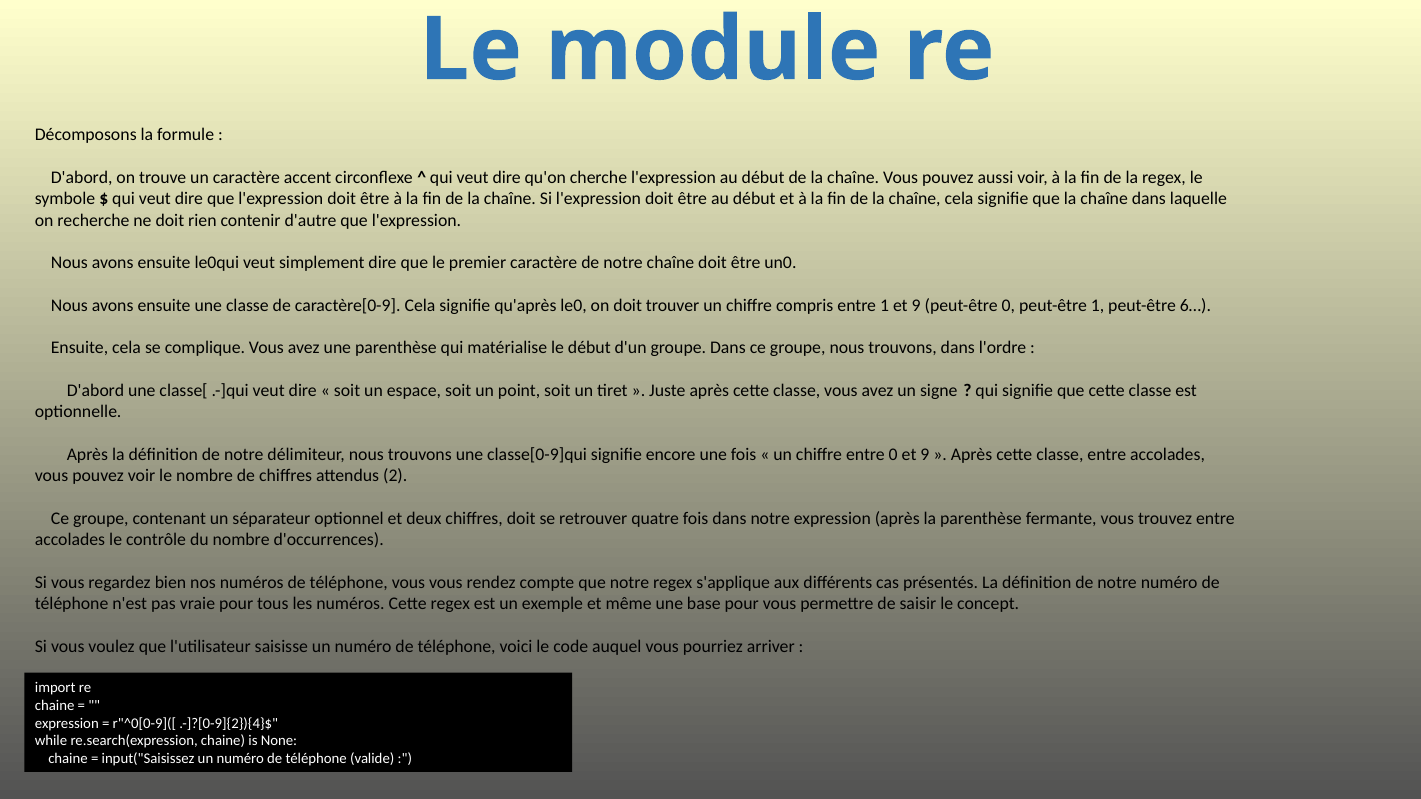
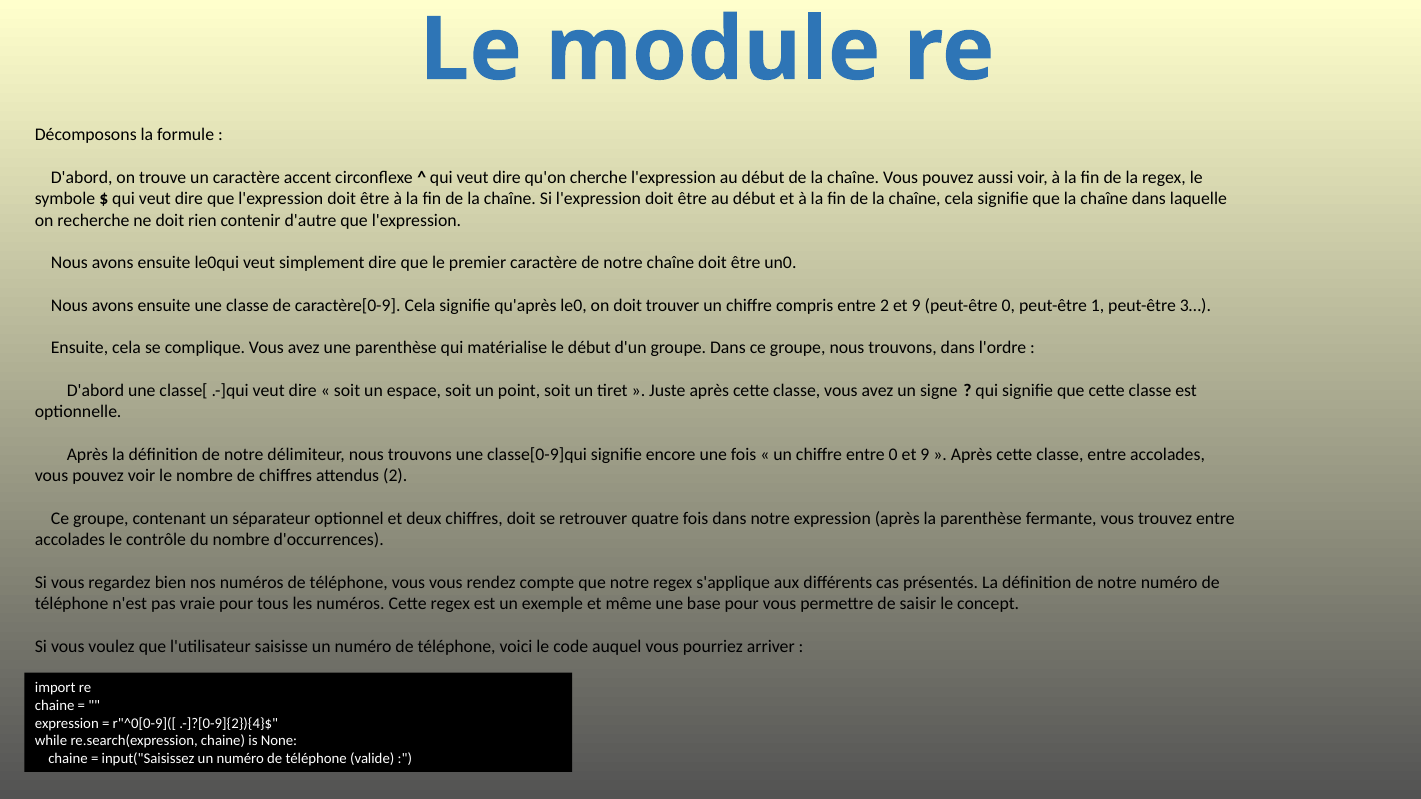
entre 1: 1 -> 2 (885, 306)
6…: 6… -> 3… (1196, 306)
